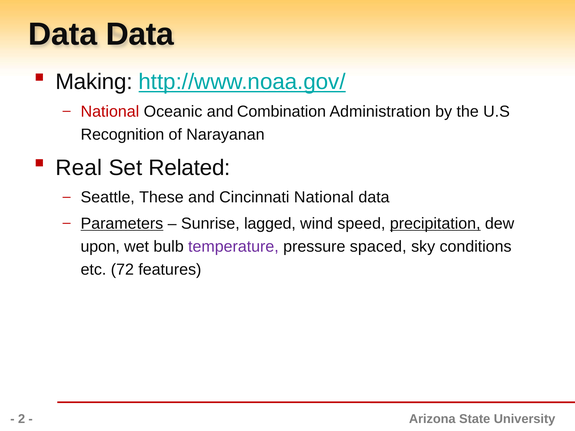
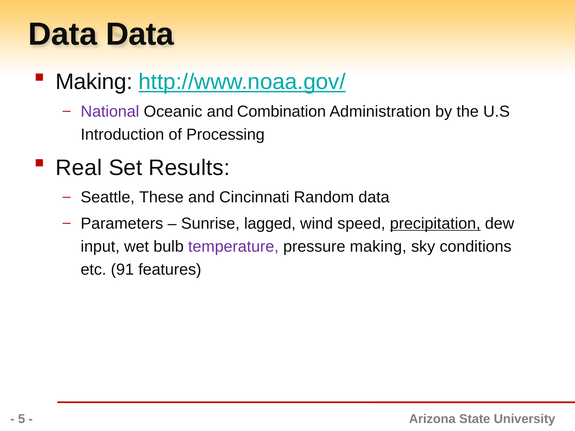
National colour: red -> purple (110, 112)
Recognition: Recognition -> Introduction (122, 135)
Narayanan: Narayanan -> Processing (225, 135)
Related: Related -> Results (189, 168)
Cincinnati National: National -> Random (324, 197)
Parameters underline: present -> none (122, 224)
upon: upon -> input (100, 247)
pressure spaced: spaced -> making (378, 247)
72: 72 -> 91 (122, 270)
2: 2 -> 5 (22, 419)
